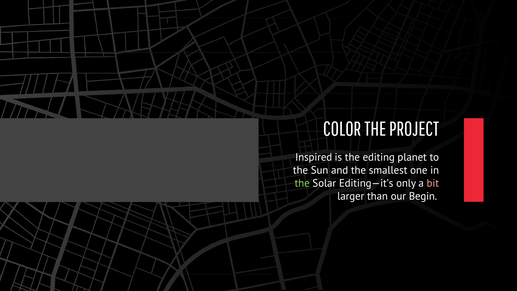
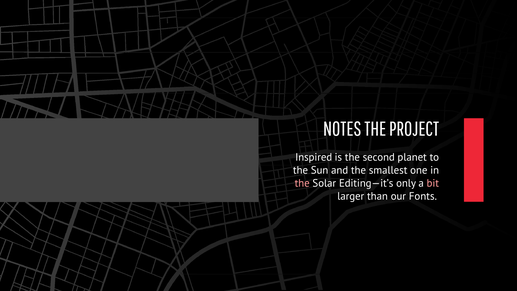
COLOR: COLOR -> NOTES (342, 129)
editing: editing -> second (379, 157)
the colour: light green -> pink (302, 183)
Begin: Begin -> Fonts (423, 196)
